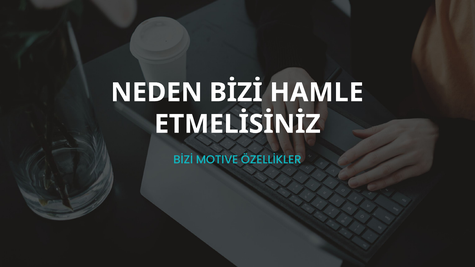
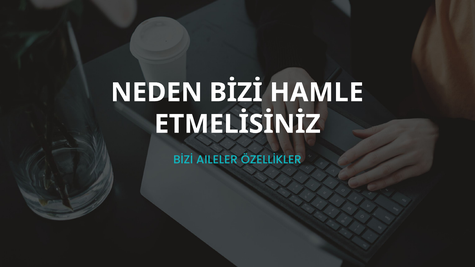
MOTIVE: MOTIVE -> AILELER (217, 160)
